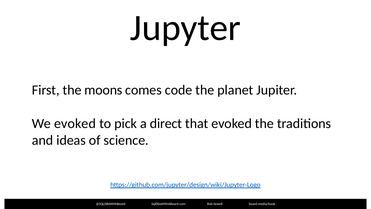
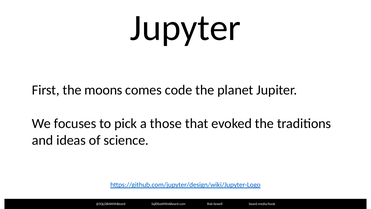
We evoked: evoked -> focuses (75, 123)
direct: direct -> those (166, 123)
